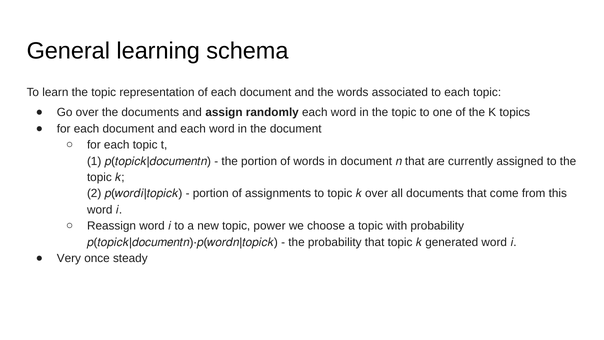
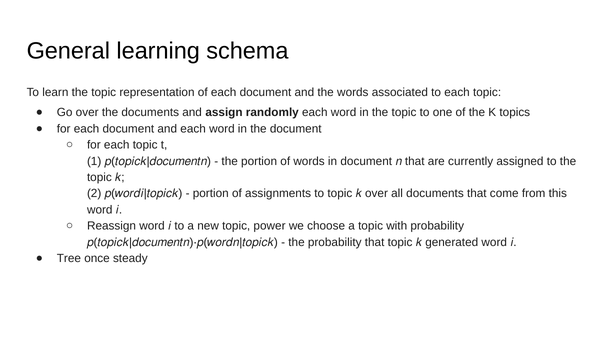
Very: Very -> Tree (69, 258)
